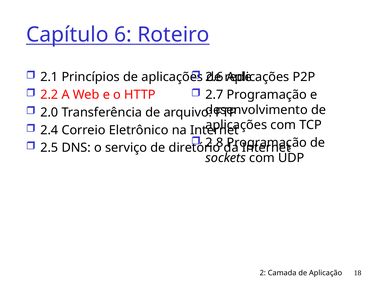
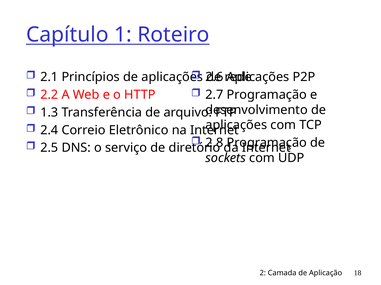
6: 6 -> 1 (123, 35)
2.0: 2.0 -> 1.3 (49, 113)
